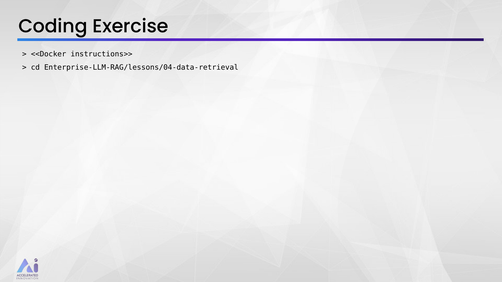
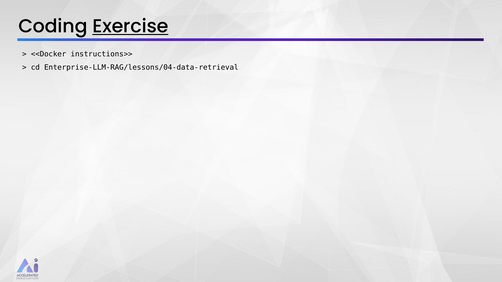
Exercise underline: none -> present (130, 26)
